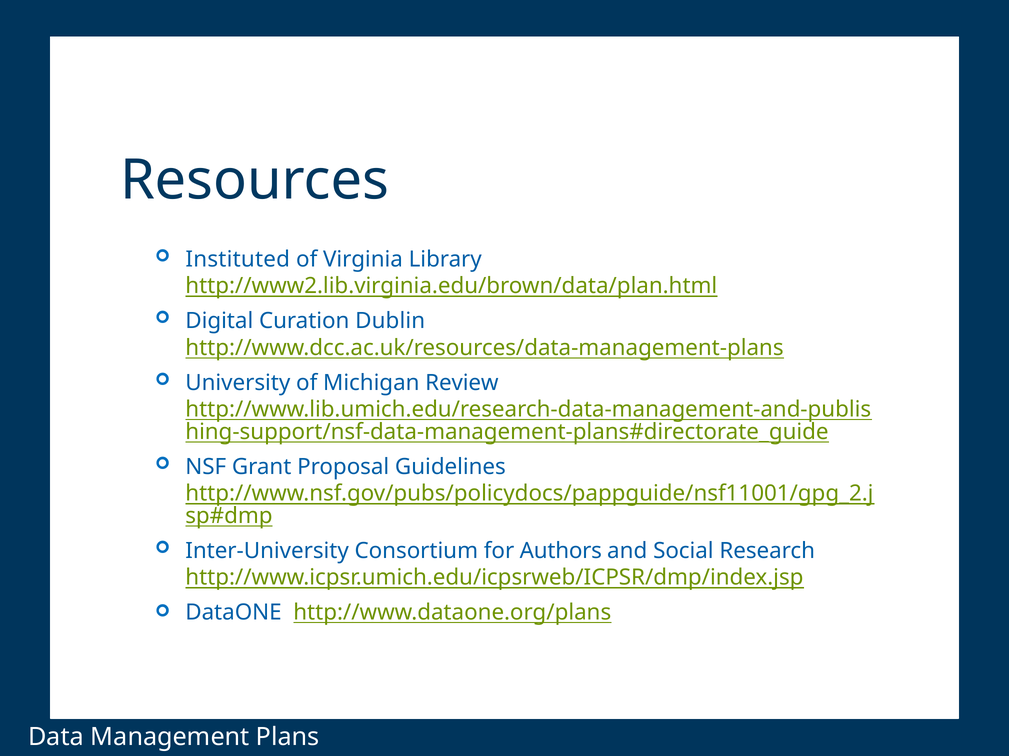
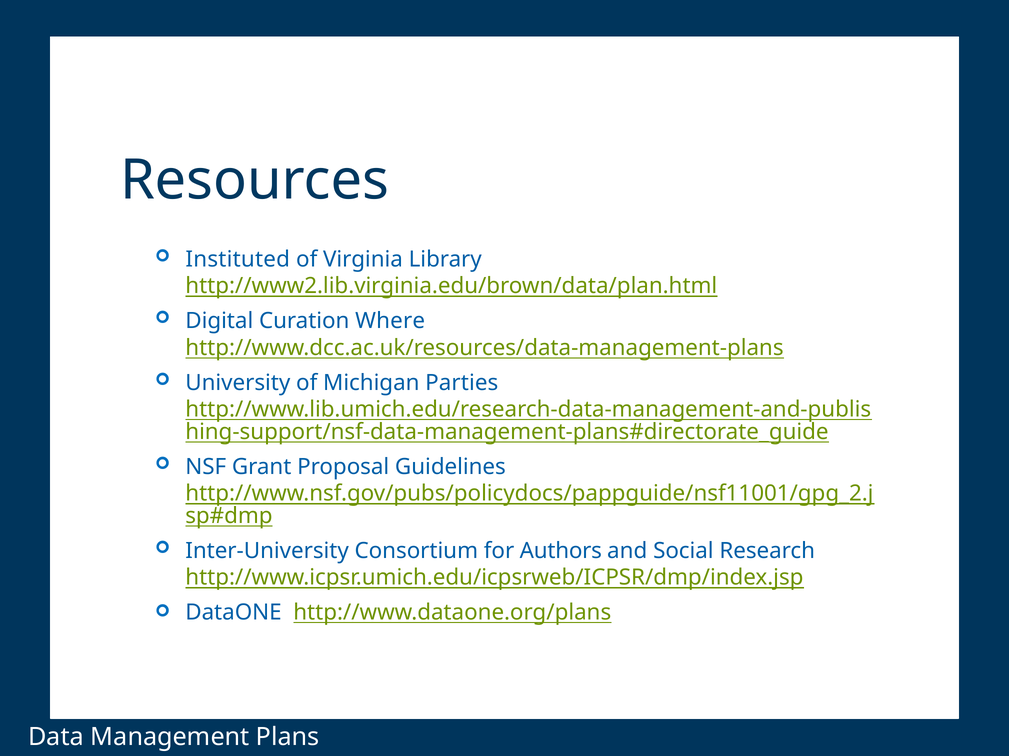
Dublin: Dublin -> Where (390, 321)
Review: Review -> Parties (462, 383)
